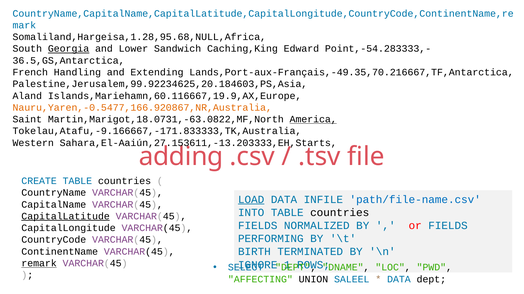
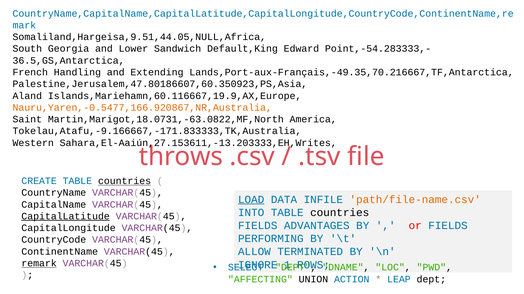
Somaliland,Hargeisa,1.28,95.68,NULL,Africa: Somaliland,Hargeisa,1.28,95.68,NULL,Africa -> Somaliland,Hargeisa,9.51,44.05,NULL,Africa (139, 37)
Georgia underline: present -> none (69, 49)
Caching,King: Caching,King -> Default,King (242, 49)
Palestine,Jerusalem,99.92234625,20.184603,PS,Asia: Palestine,Jerusalem,99.92234625,20.184603,PS,Asia -> Palestine,Jerusalem,47.80186607,60.350923,PS,Asia (160, 84)
America underline: present -> none (313, 120)
Sahara,El-Aaiún,27.153611,-13.203333,EH,Starts: Sahara,El-Aaiún,27.153611,-13.203333,EH,Starts -> Sahara,El-Aaiún,27.153611,-13.203333,EH,Writes (198, 143)
adding: adding -> throws (181, 157)
countries underline: none -> present (125, 181)
path/file-name.csv colour: blue -> orange (415, 200)
NORMALIZED: NORMALIZED -> ADVANTAGES (317, 226)
BIRTH: BIRTH -> ALLOW (254, 252)
SALEEL: SALEEL -> ACTION (352, 280)
DATA: DATA -> LEAP (399, 280)
